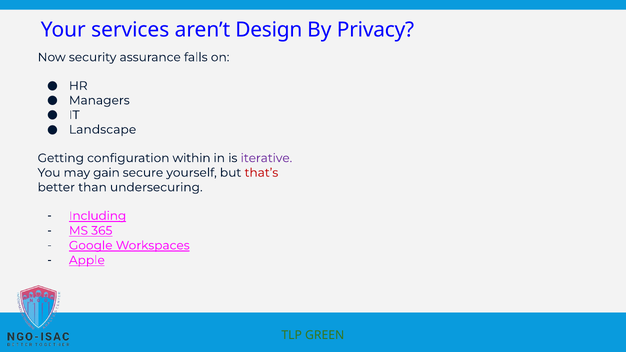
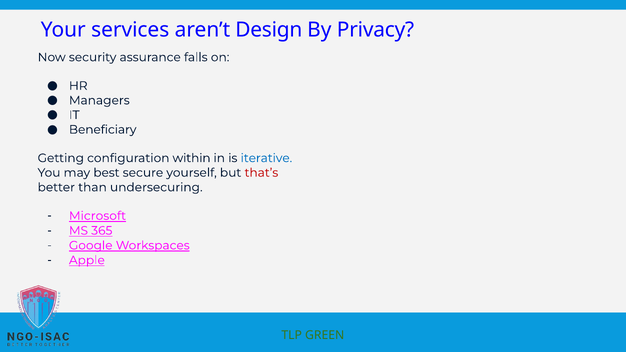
Landscape: Landscape -> Beneficiary (103, 130)
iterative colour: purple -> blue (266, 158)
gain: gain -> best (106, 173)
Including: Including -> Microsoft (97, 216)
